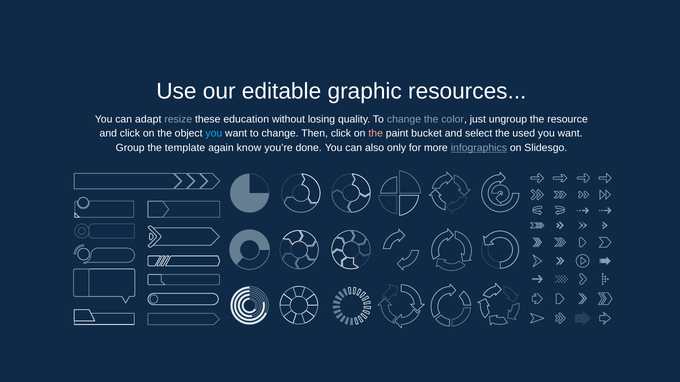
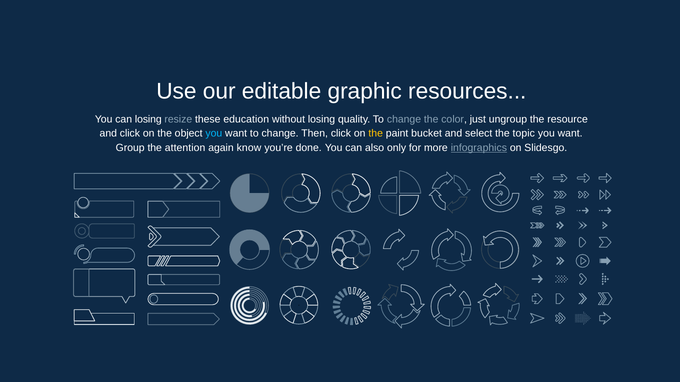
can adapt: adapt -> losing (148, 119)
the colour: pink -> yellow (376, 134)
used: used -> topic (524, 134)
template: template -> attention (185, 148)
